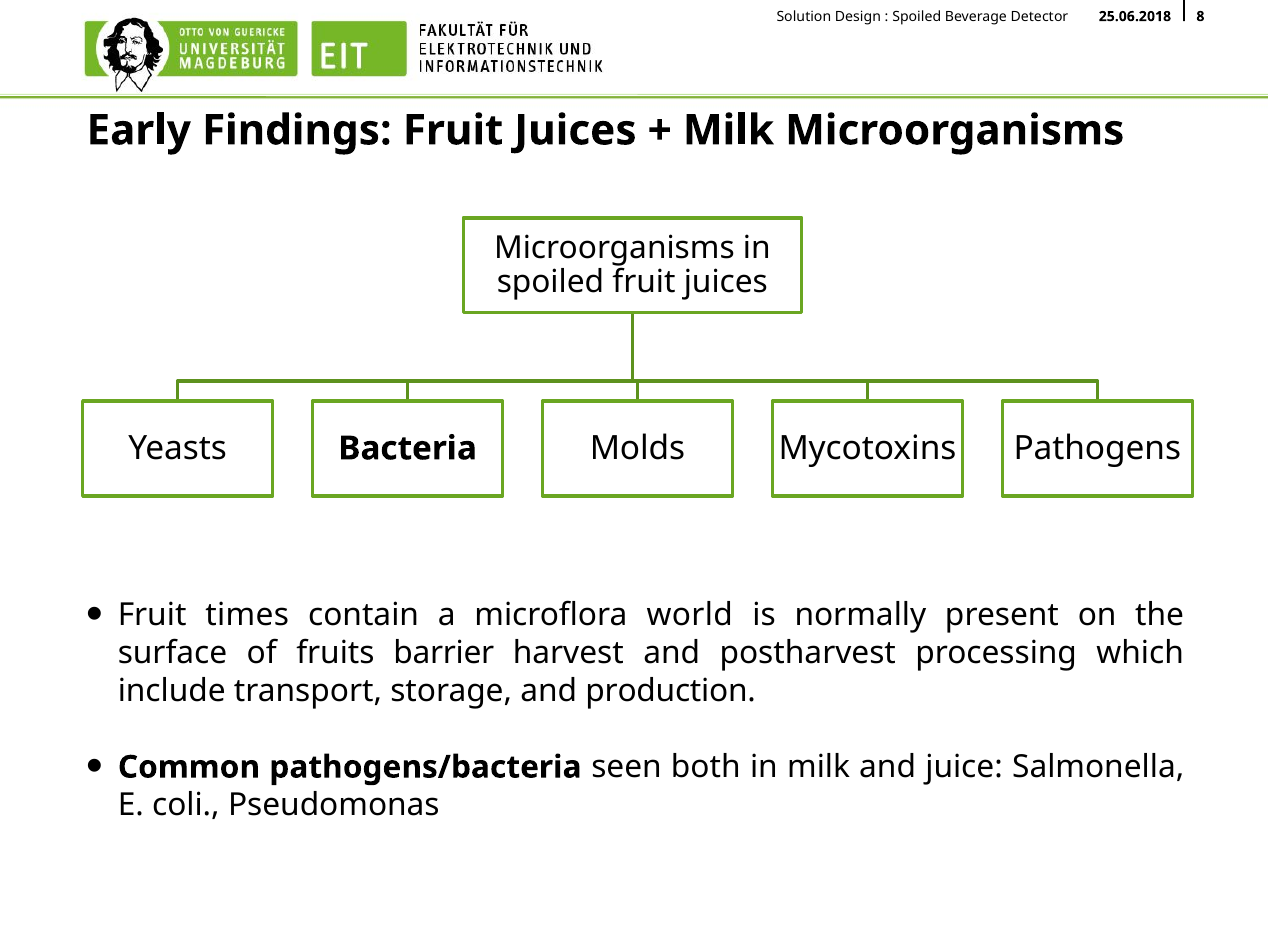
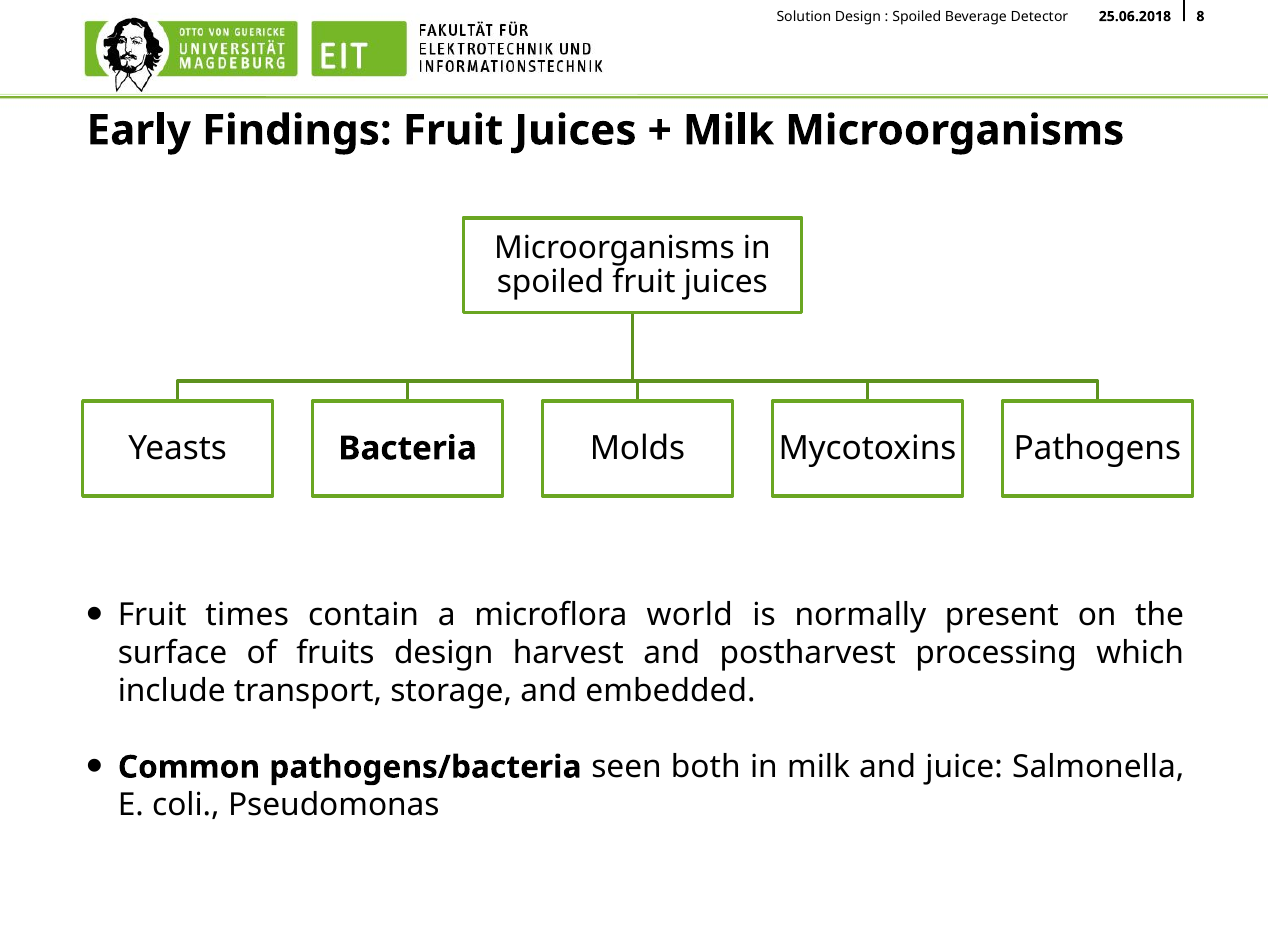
fruits barrier: barrier -> design (444, 653)
production: production -> embedded (671, 691)
